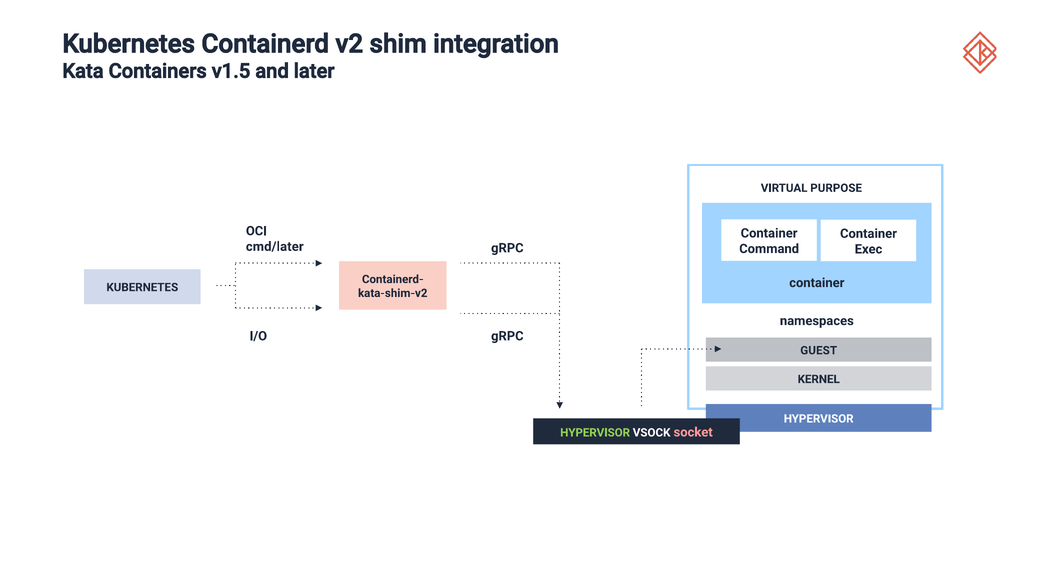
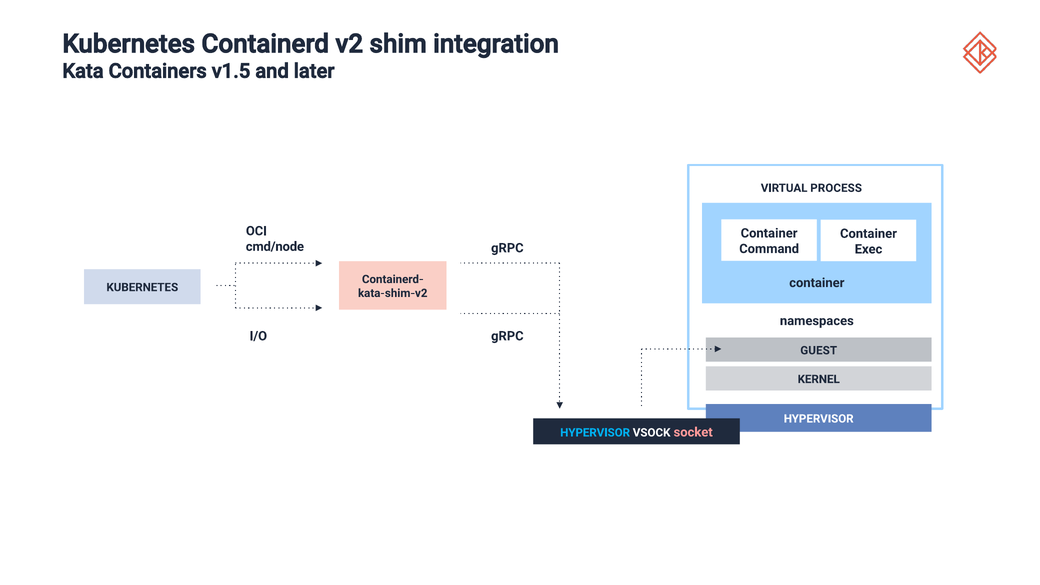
PURPOSE: PURPOSE -> PROCESS (836, 188)
cmd/later: cmd/later -> cmd/node (275, 247)
HYPERVISOR colour: light green -> light blue (595, 433)
